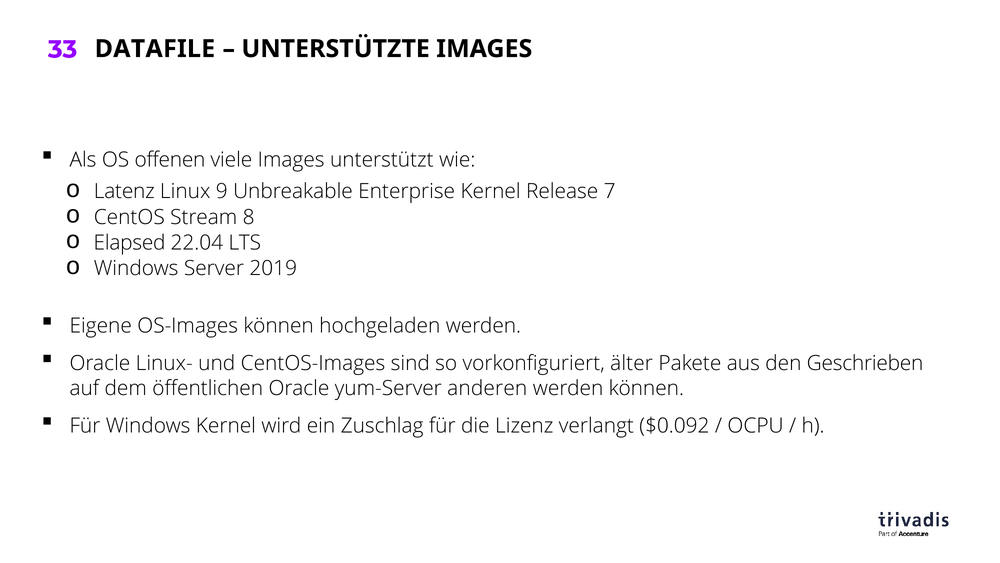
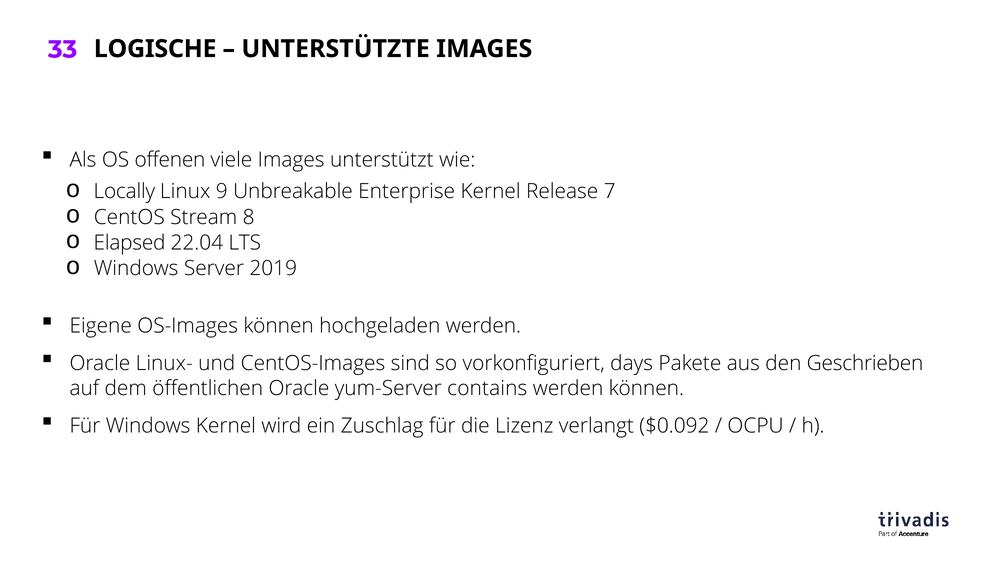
DATAFILE: DATAFILE -> LOGISCHE (155, 49)
Latenz: Latenz -> Locally (124, 191)
älter: älter -> days (632, 363)
anderen: anderen -> contains (487, 388)
